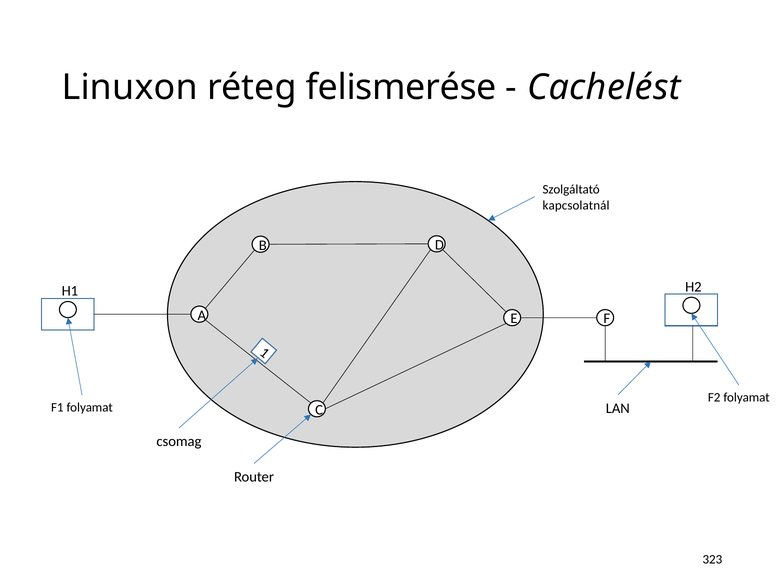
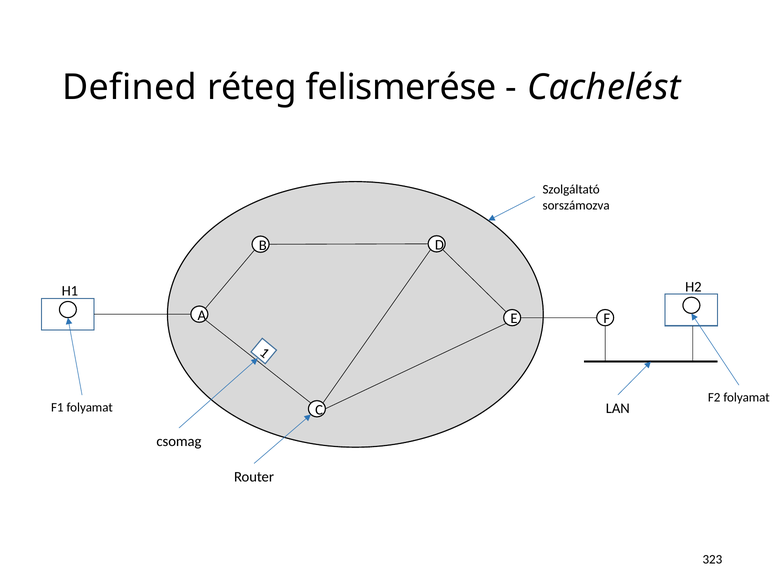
Linuxon: Linuxon -> Defined (130, 88)
kapcsolatnál: kapcsolatnál -> sorszámozva (576, 205)
